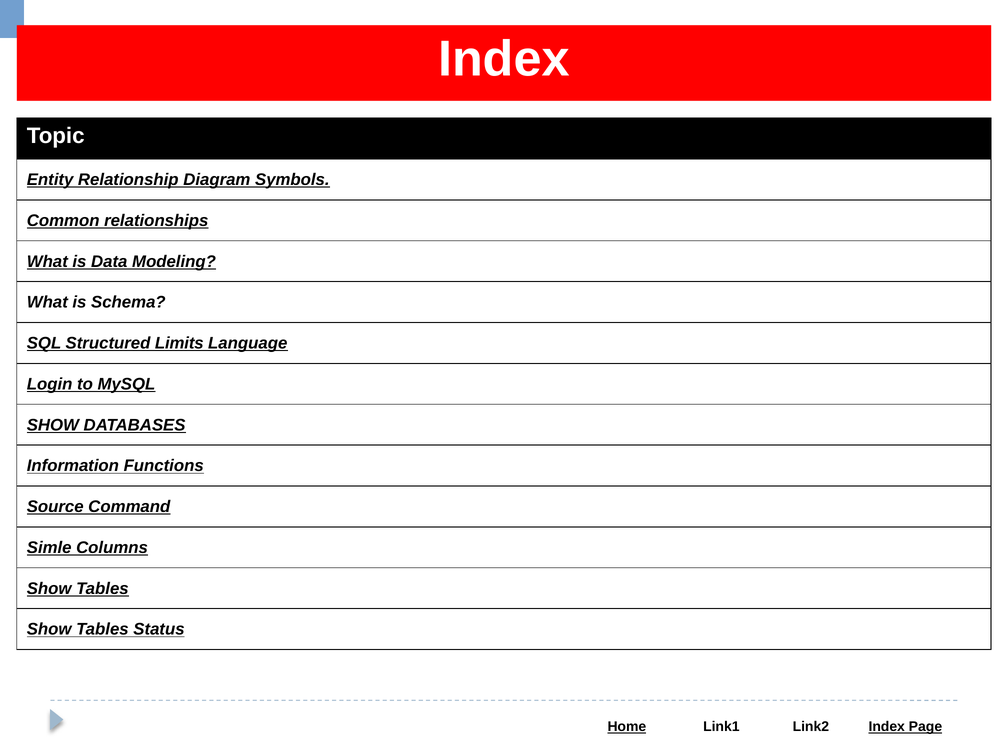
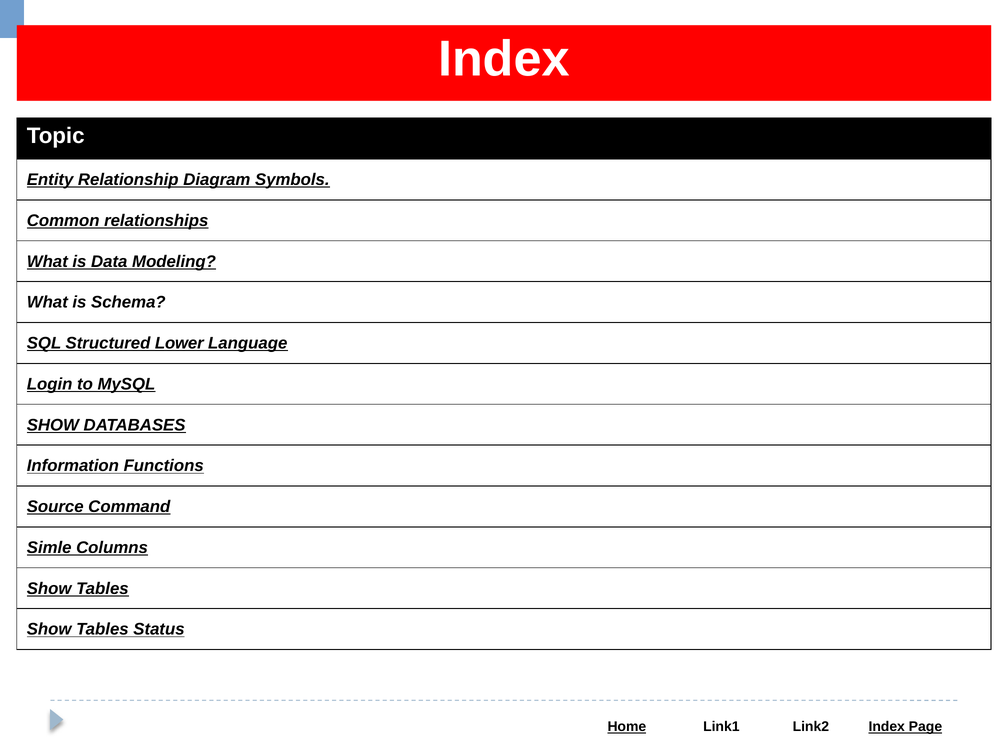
Limits: Limits -> Lower (179, 343)
